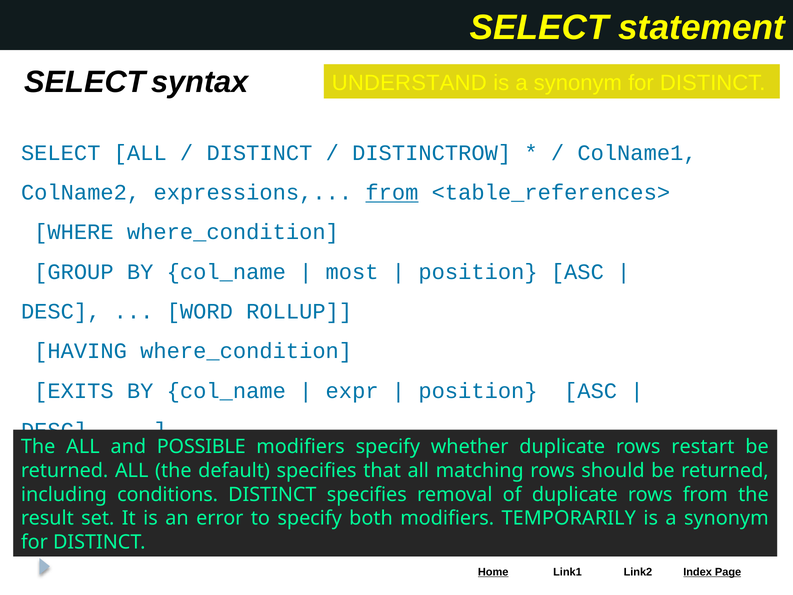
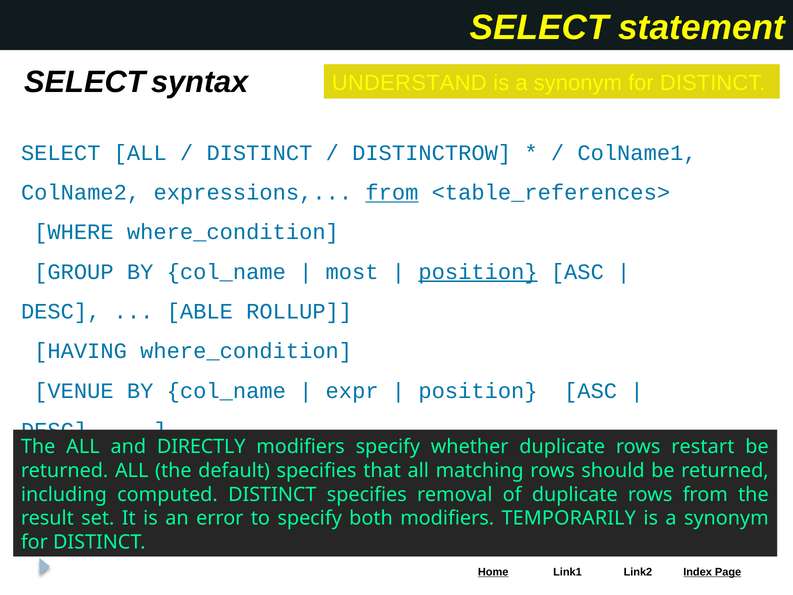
position underline: none -> present (478, 272)
WORD: WORD -> ABLE (200, 311)
EXITS: EXITS -> VENUE (74, 391)
POSSIBLE: POSSIBLE -> DIRECTLY (201, 447)
conditions: conditions -> computed (167, 494)
